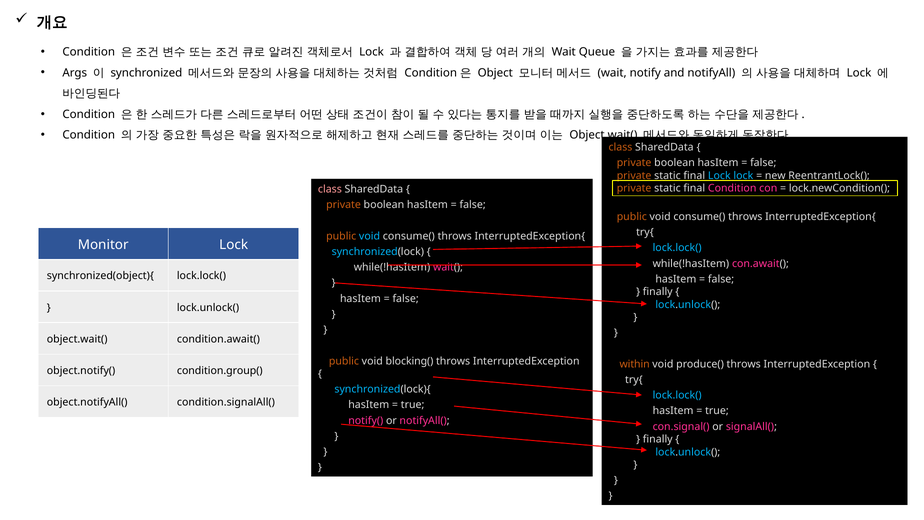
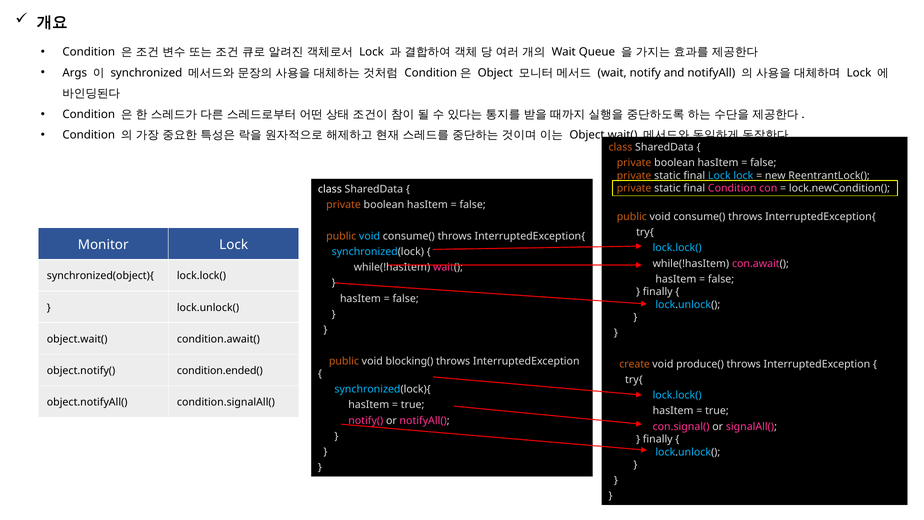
class colour: pink -> white (330, 189)
within: within -> create (635, 364)
condition.group(: condition.group( -> condition.ended( (220, 371)
